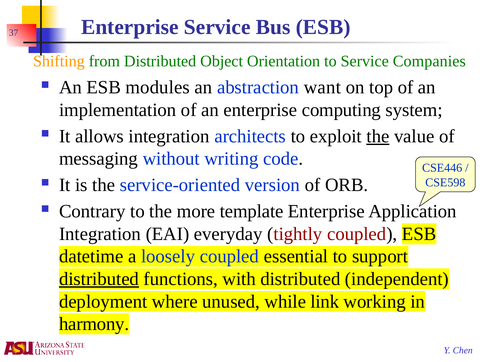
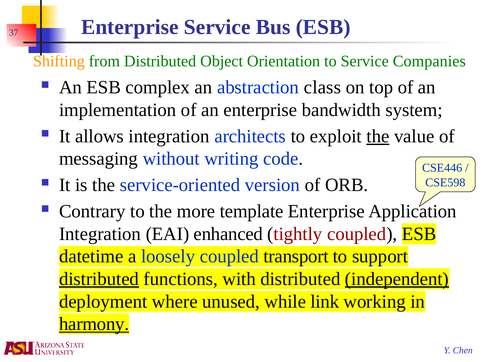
modules: modules -> complex (158, 87)
want: want -> class (322, 87)
computing: computing -> bandwidth (341, 110)
everyday: everyday -> enhanced (228, 234)
essential: essential -> transport (296, 256)
independent underline: none -> present (397, 279)
harmony underline: none -> present (94, 324)
